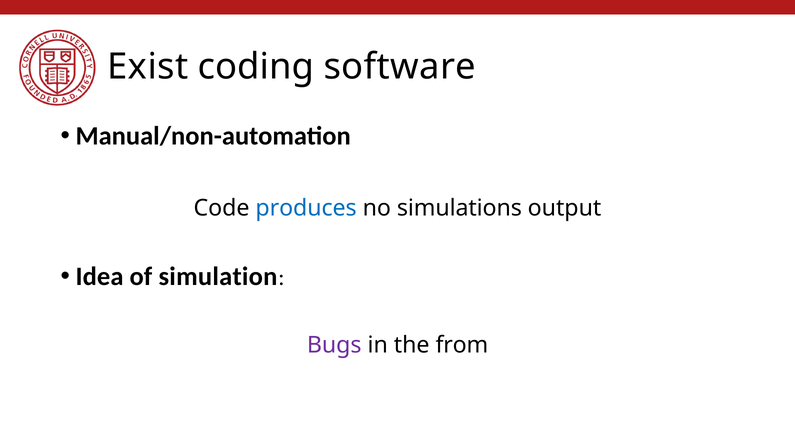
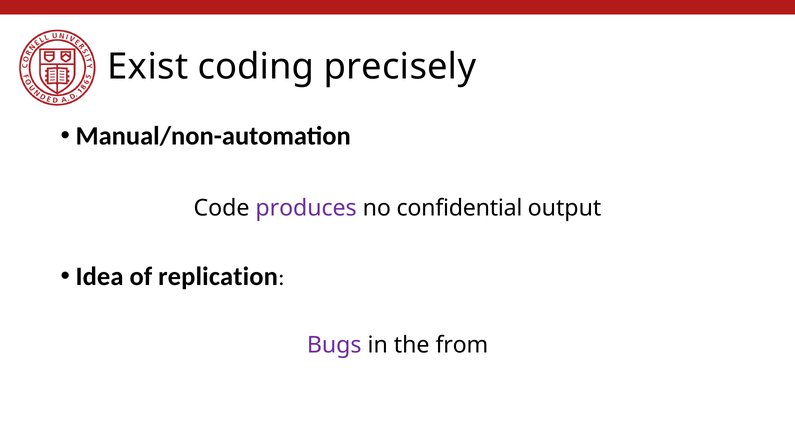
software: software -> precisely (400, 67)
produces colour: blue -> purple (306, 208)
simulations: simulations -> confidential (459, 208)
simulation: simulation -> replication (218, 277)
